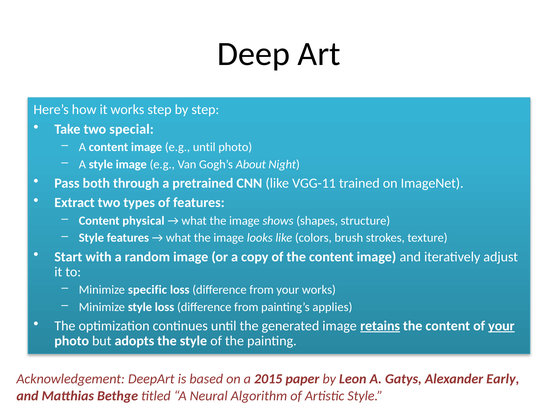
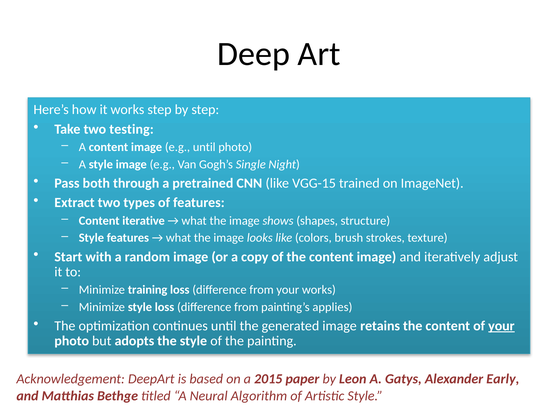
special: special -> testing (132, 129)
About: About -> Single (251, 165)
VGG-11: VGG-11 -> VGG-15 (314, 183)
physical: physical -> iterative (144, 221)
specific: specific -> training (148, 290)
retains underline: present -> none (380, 326)
